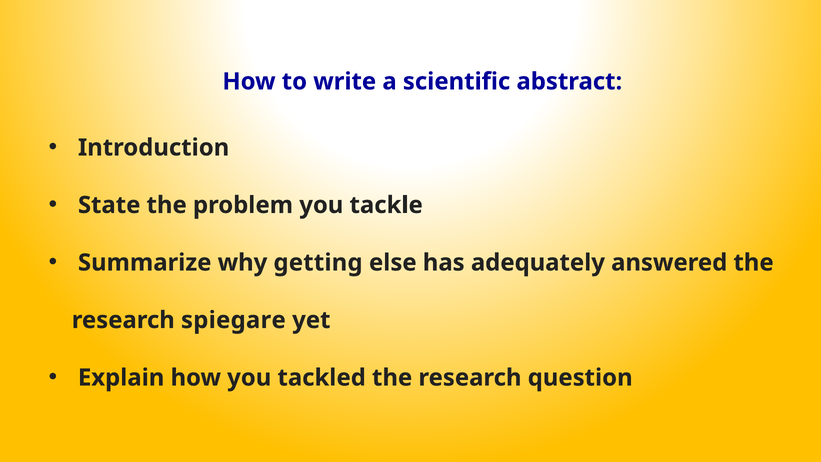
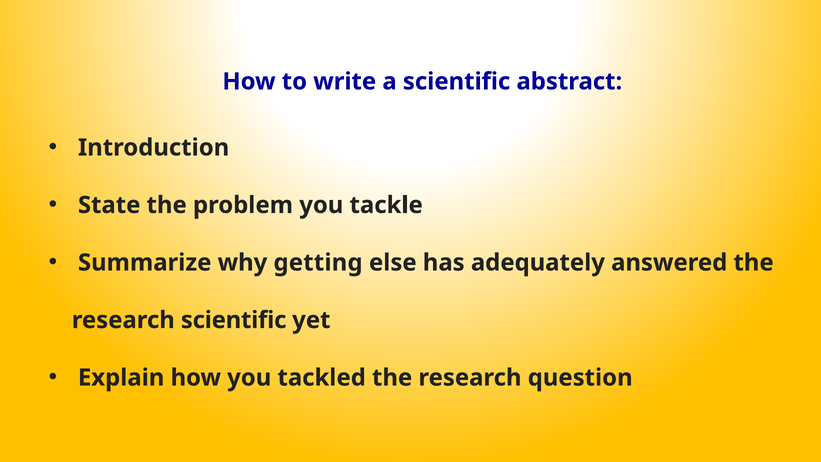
research spiegare: spiegare -> scientific (234, 320)
